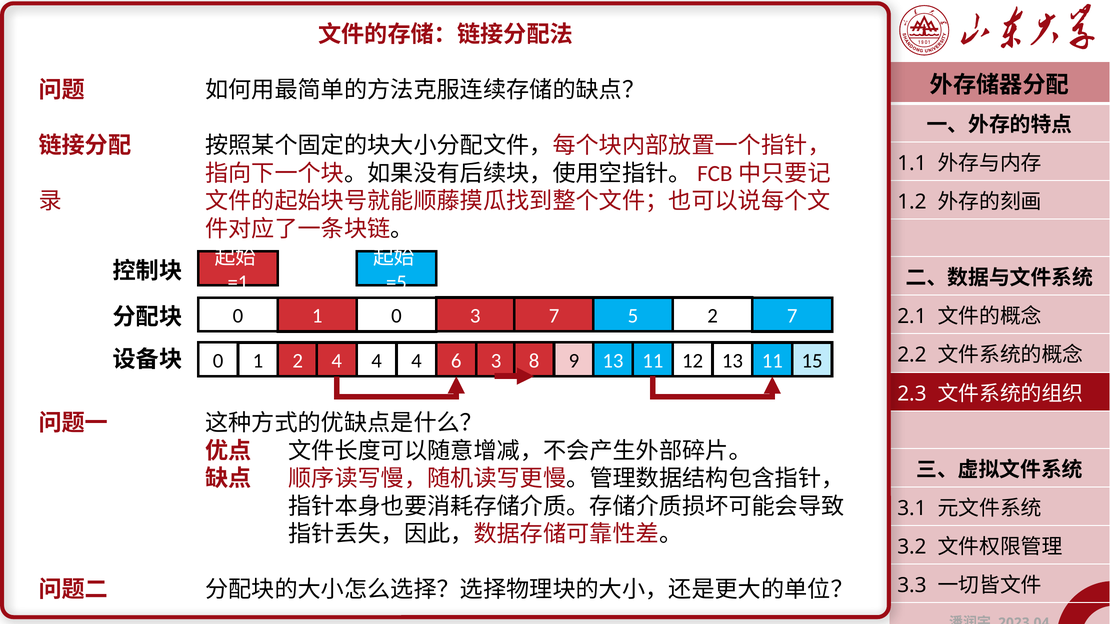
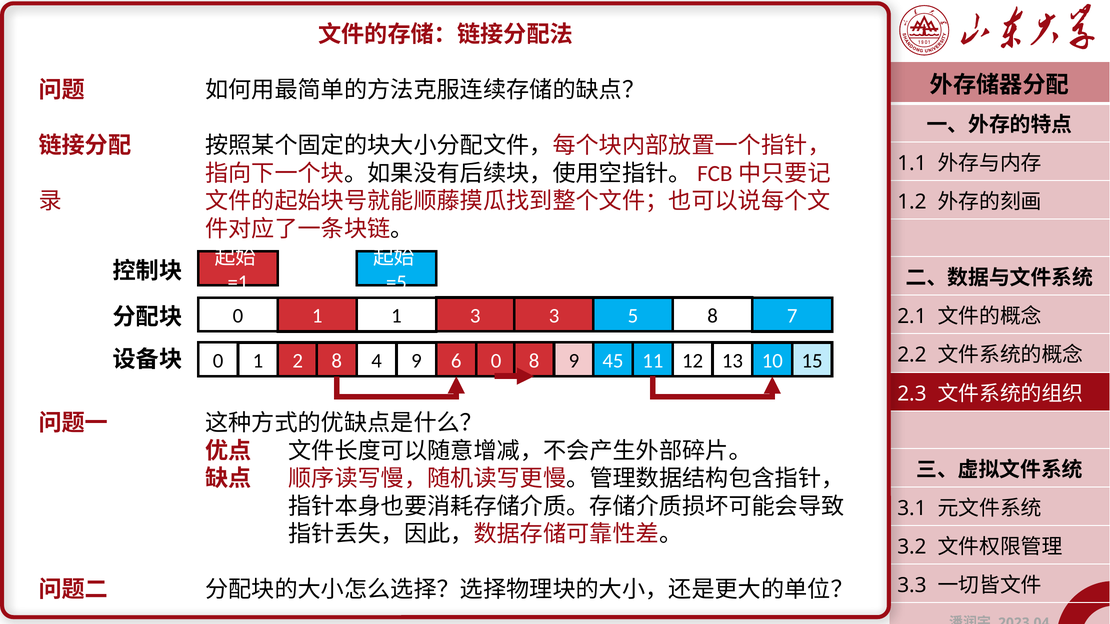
1 0: 0 -> 1 (397, 316)
3 7: 7 -> 3 (554, 316)
5 2: 2 -> 8 (713, 316)
0 4: 4 -> 9 (416, 361)
2 4: 4 -> 8 (337, 361)
6 3: 3 -> 0 (496, 361)
9 13: 13 -> 45 (613, 361)
12 11: 11 -> 10 (772, 361)
